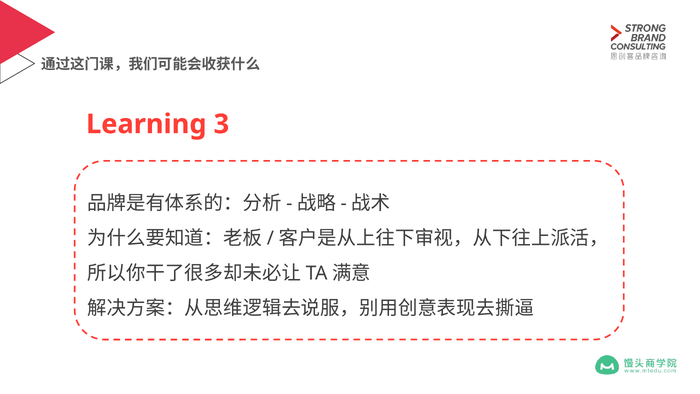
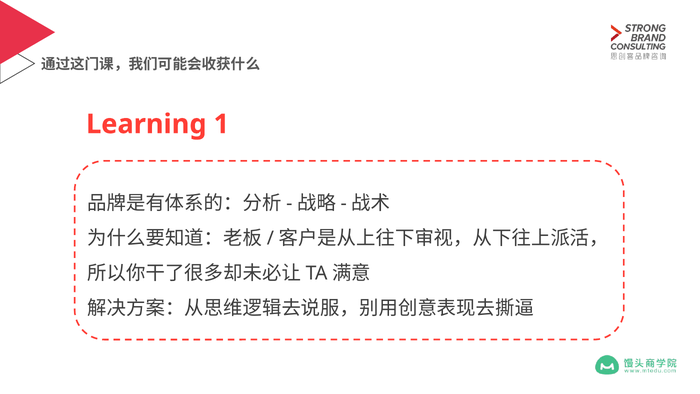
3: 3 -> 1 (221, 124)
